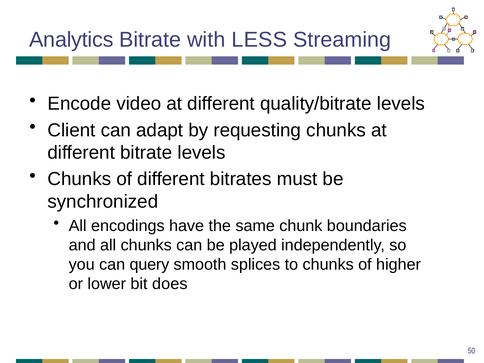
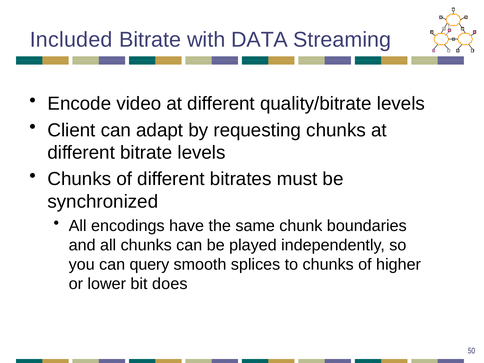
Analytics: Analytics -> Included (71, 40)
LESS: LESS -> DATA (260, 40)
